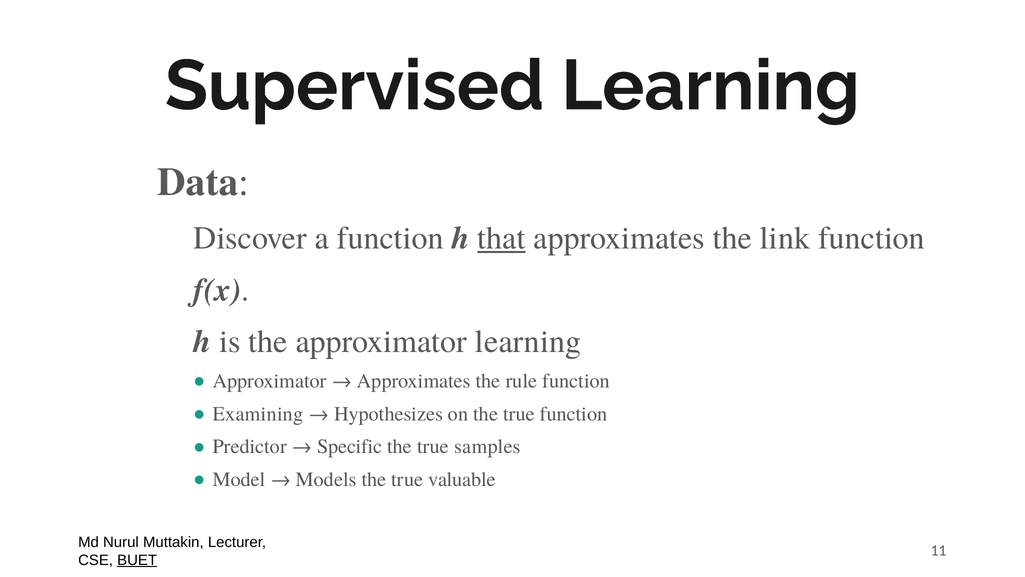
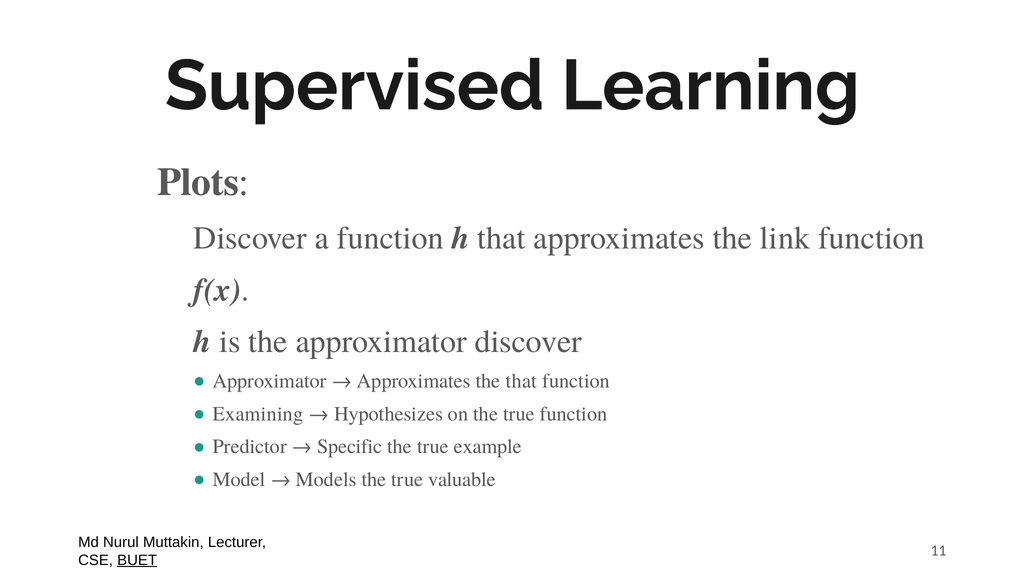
Data: Data -> Plots (198, 182)
that underline: present -> none (501, 238)
approximator learning: learning -> discover (528, 342)
the rule: rule -> that (521, 381)
samples: samples -> example (488, 446)
